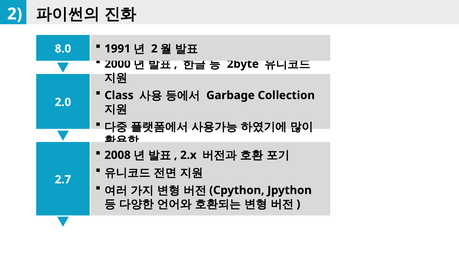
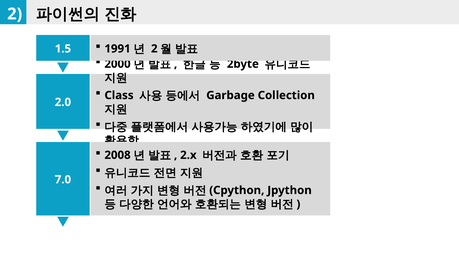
8.0: 8.0 -> 1.5 (63, 49)
2.7: 2.7 -> 7.0 (63, 180)
